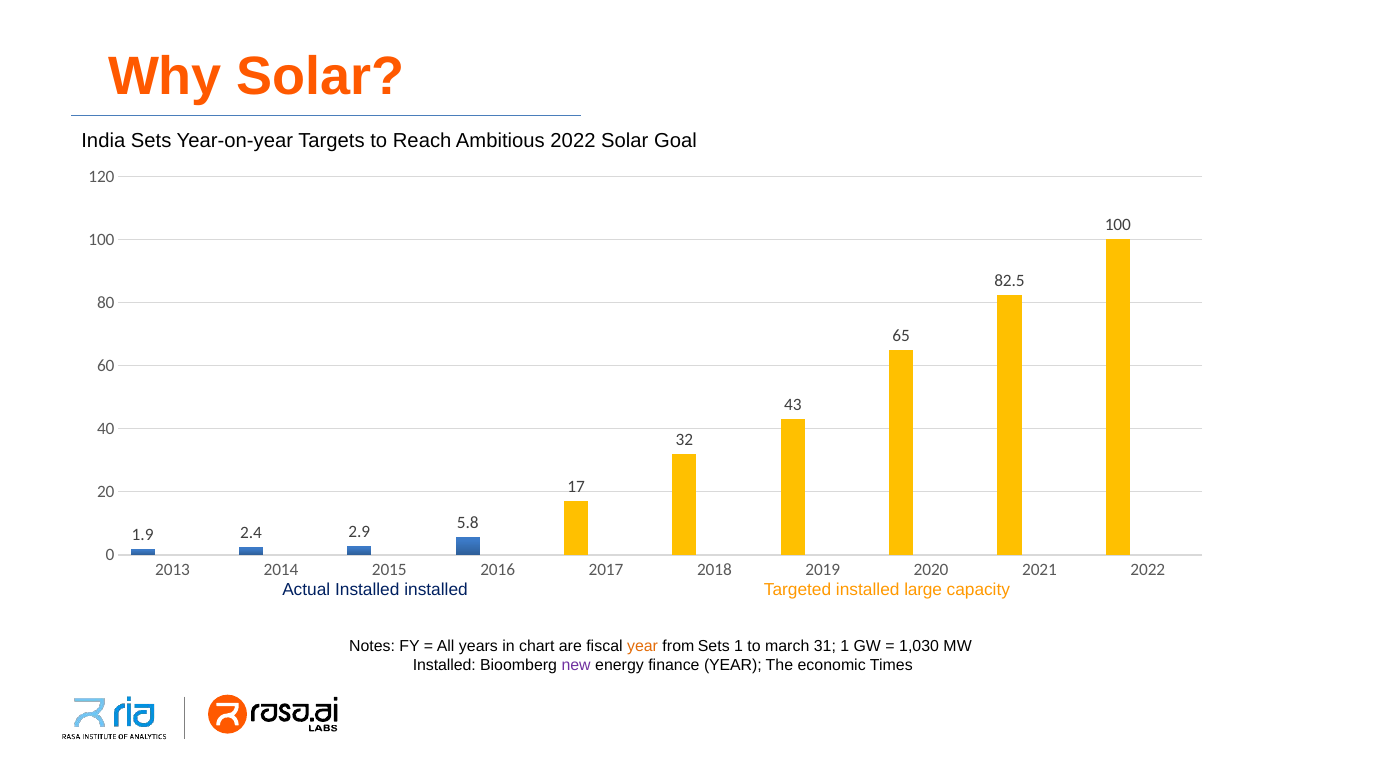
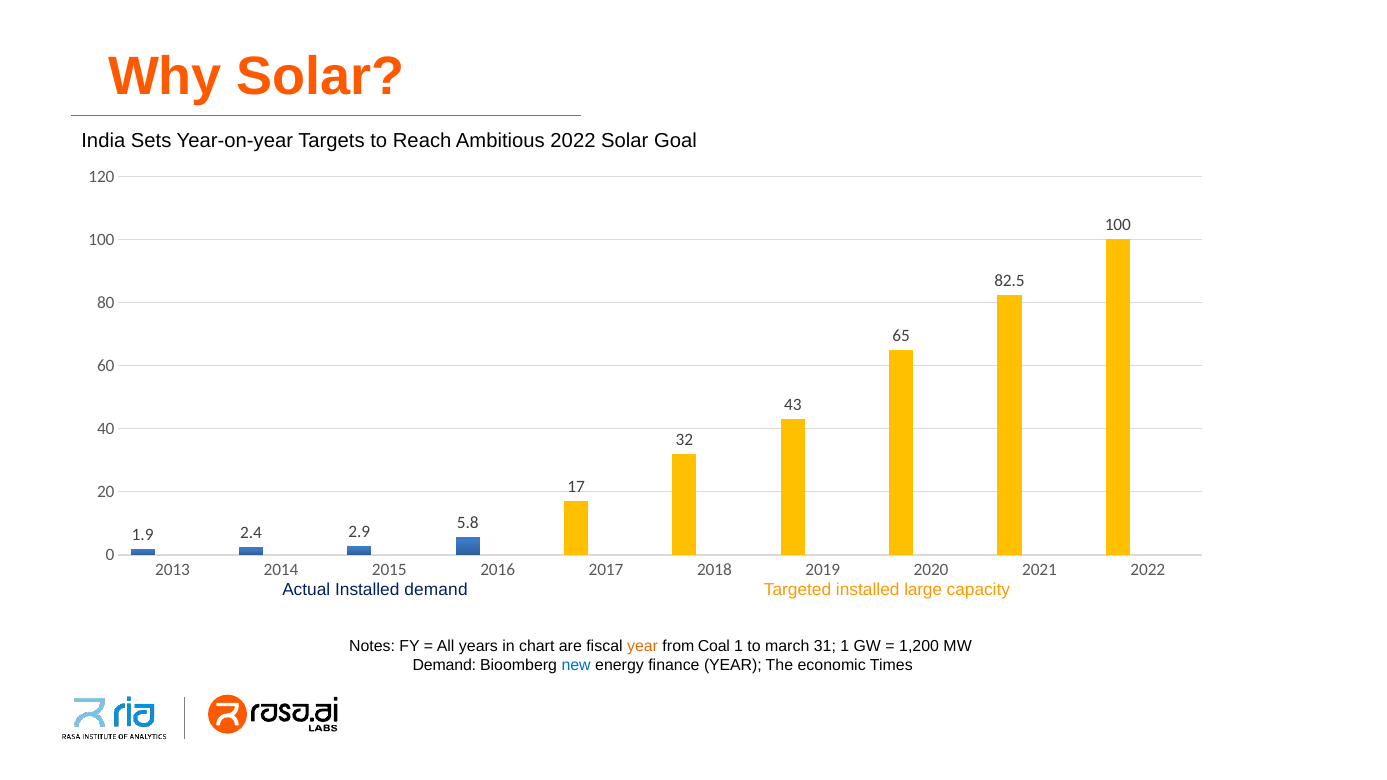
Installed installed: installed -> demand (436, 589)
from Sets: Sets -> Coal (714, 646)
1,030: 1,030 -> 1,200 (919, 646)
Installed: Installed -> Demand (444, 665)
new colour: purple -> blue (576, 665)
